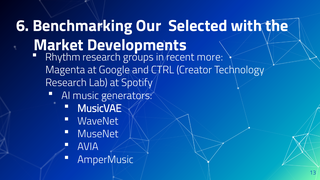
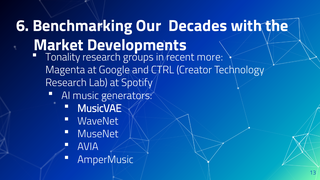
Selected: Selected -> Decades (198, 26)
Rhythm: Rhythm -> Tonality (63, 57)
